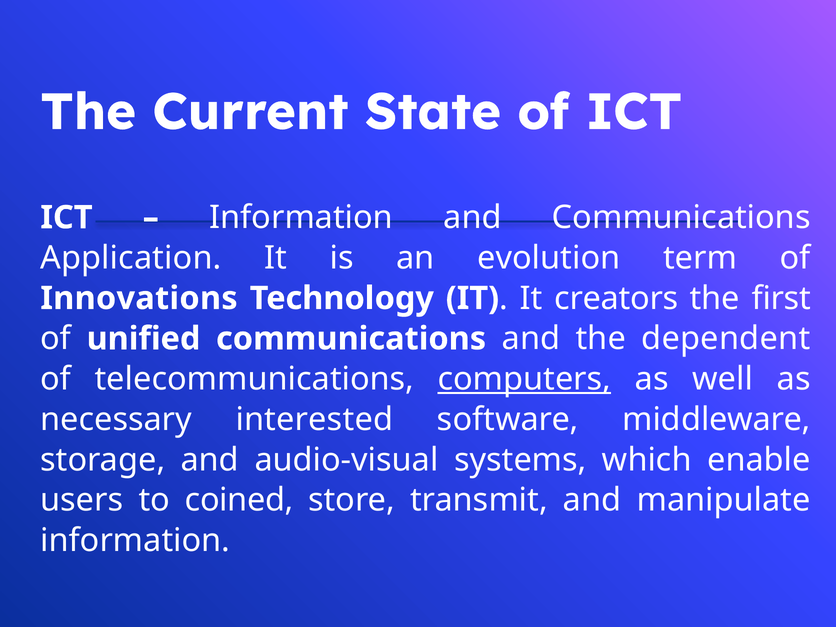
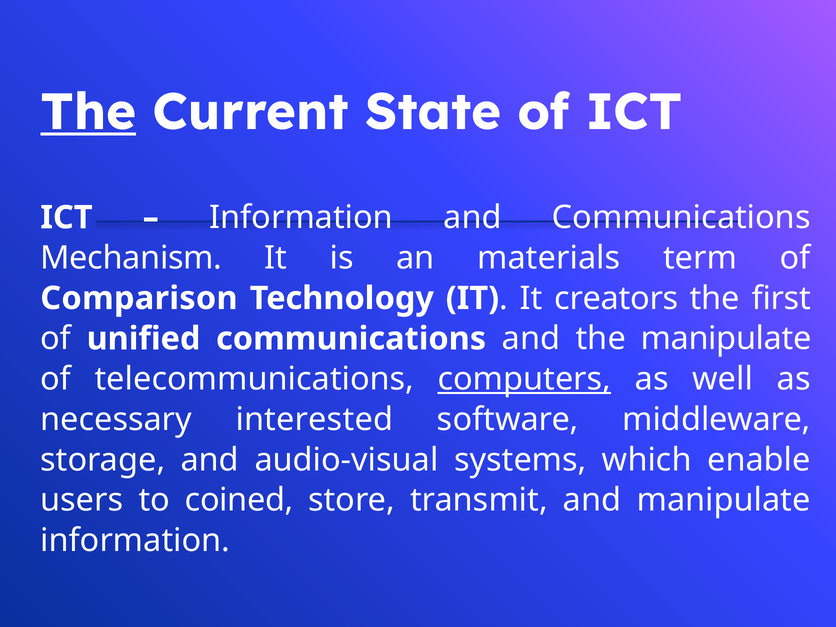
The underline: none -> present (88, 112)
Application: Application -> Mechanism (131, 258)
evolution: evolution -> materials (549, 258)
Innovations: Innovations -> Comparison (139, 298)
the dependent: dependent -> manipulate (726, 339)
